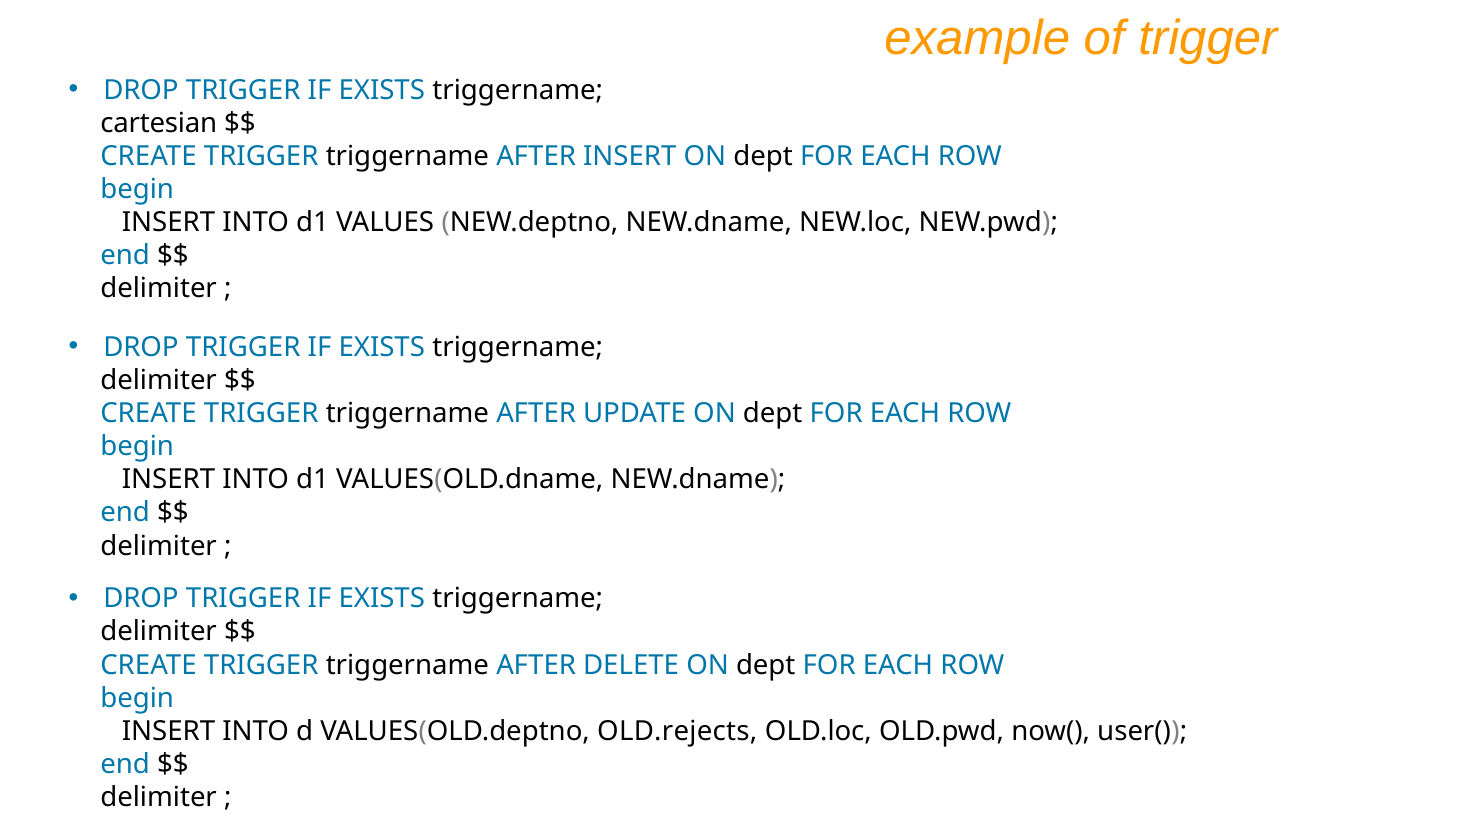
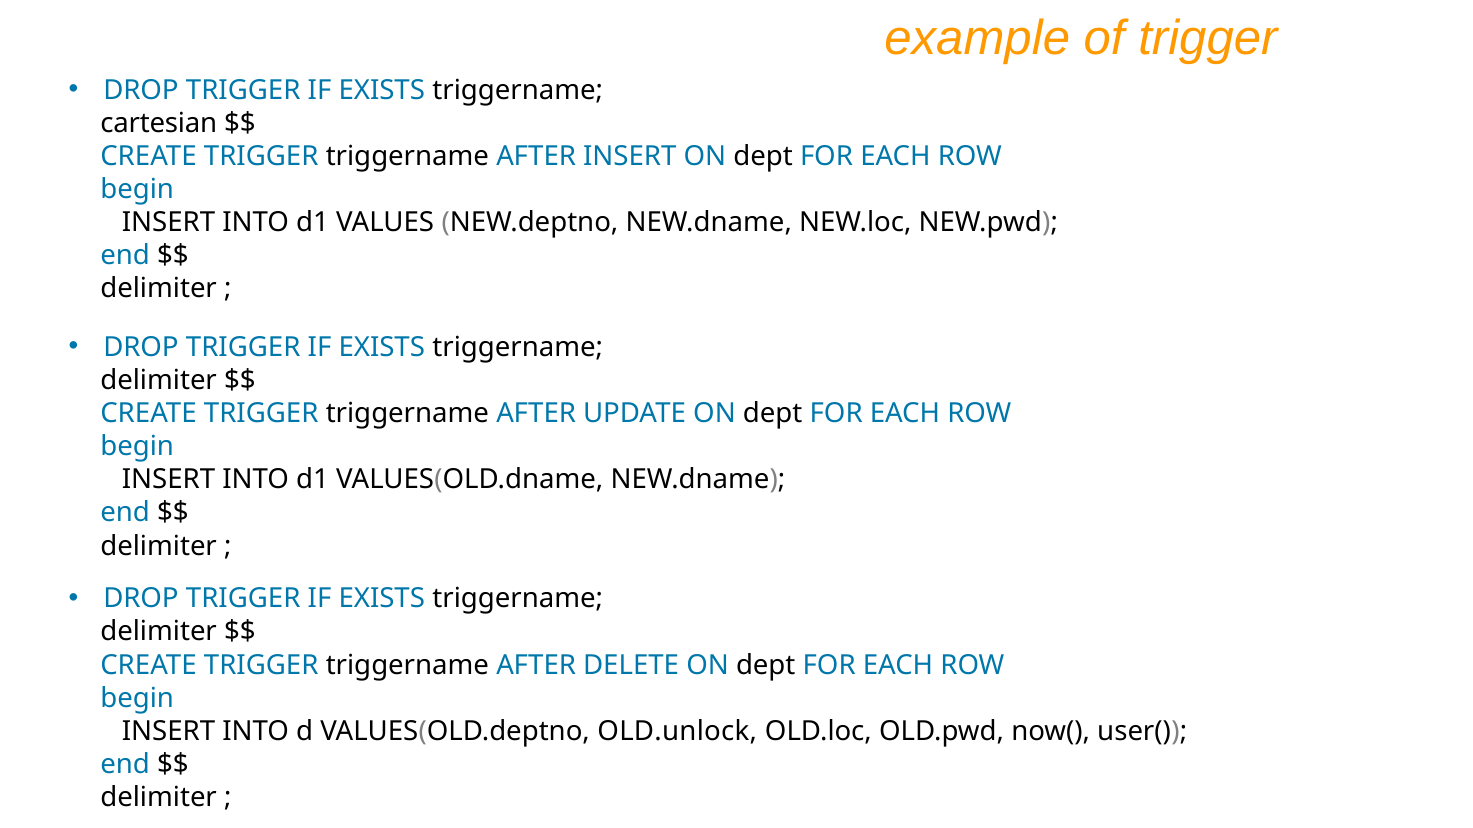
OLD.rejects: OLD.rejects -> OLD.unlock (677, 732)
